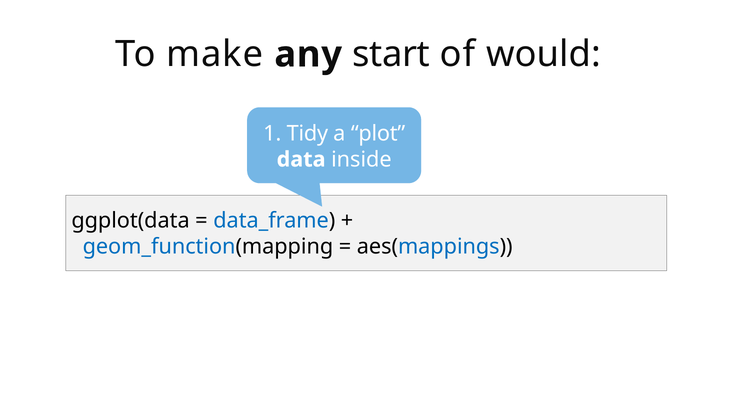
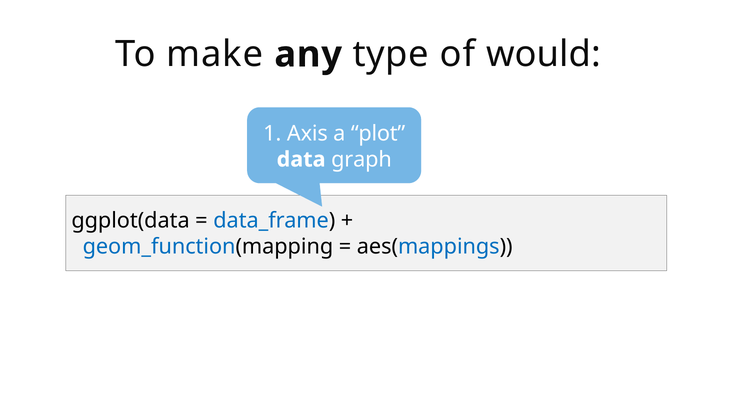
start: start -> type (391, 54)
Tidy: Tidy -> Axis (307, 133)
inside: inside -> graph (361, 159)
